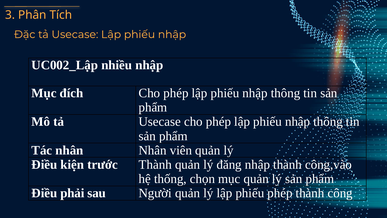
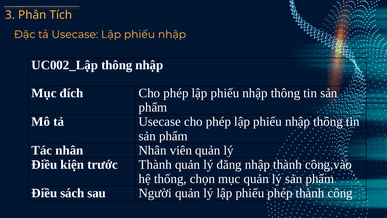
nhiều: nhiều -> thông (117, 65)
phải: phải -> sách (72, 193)
